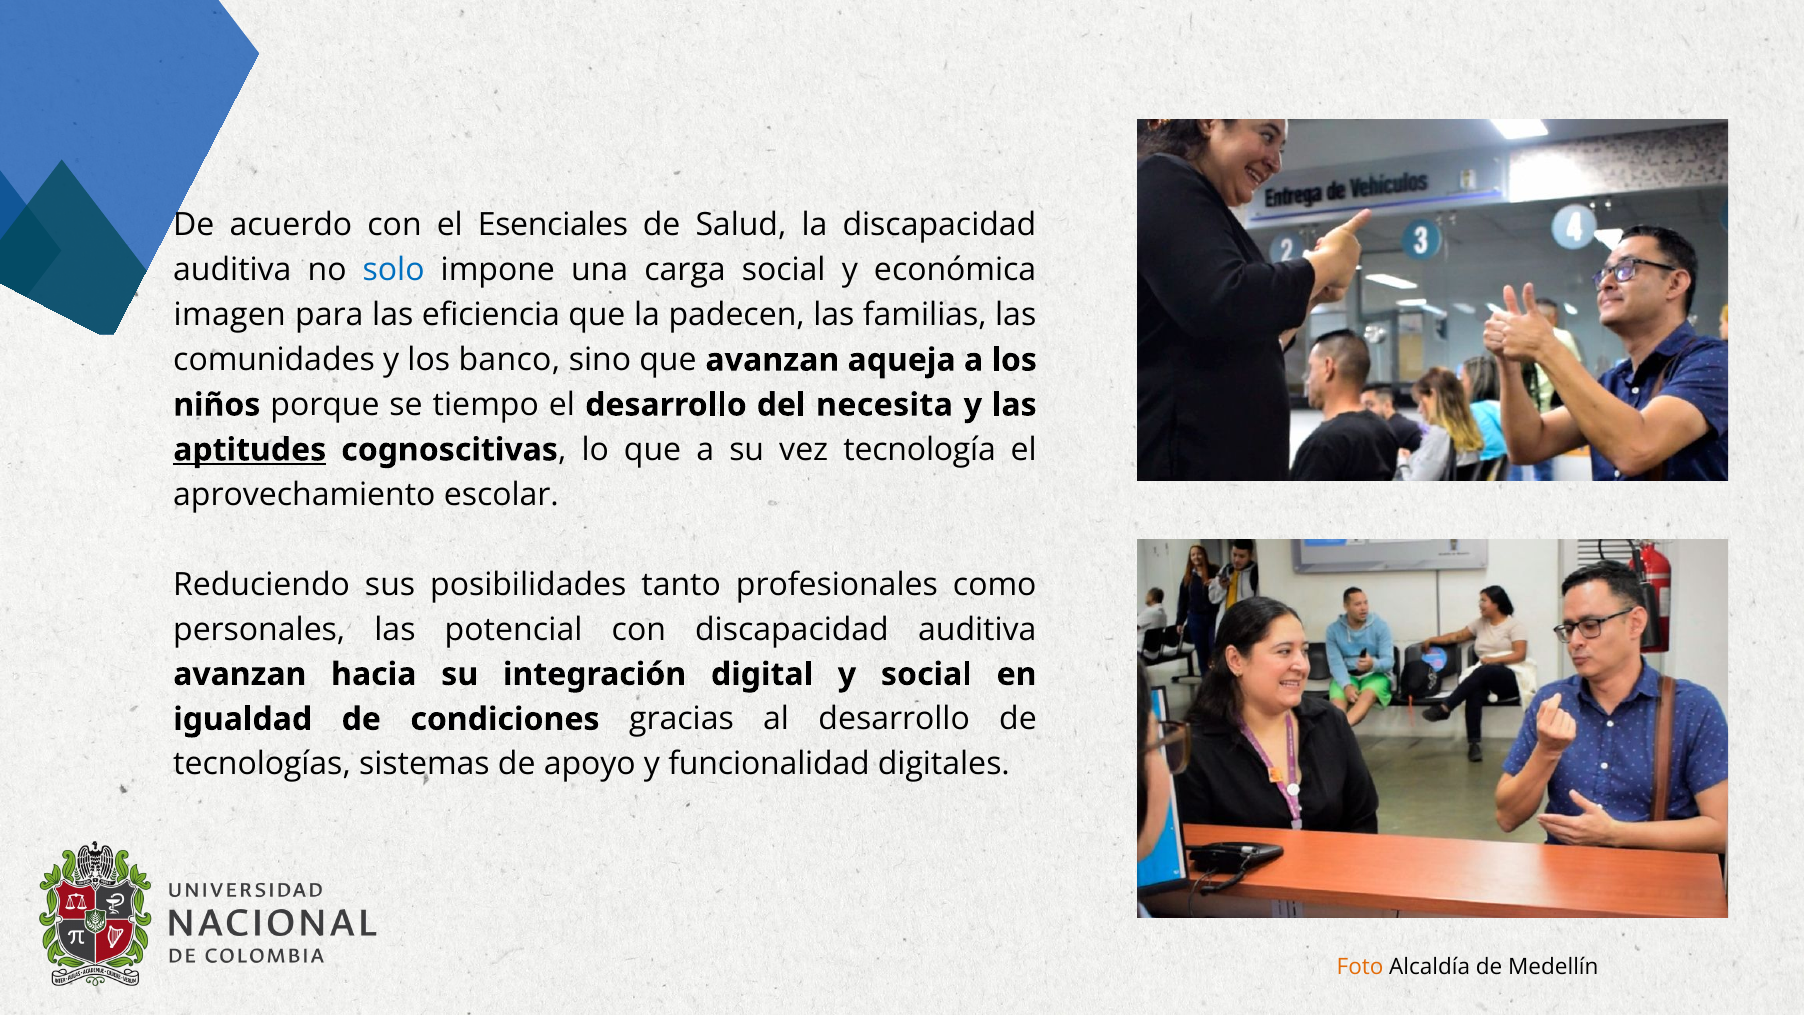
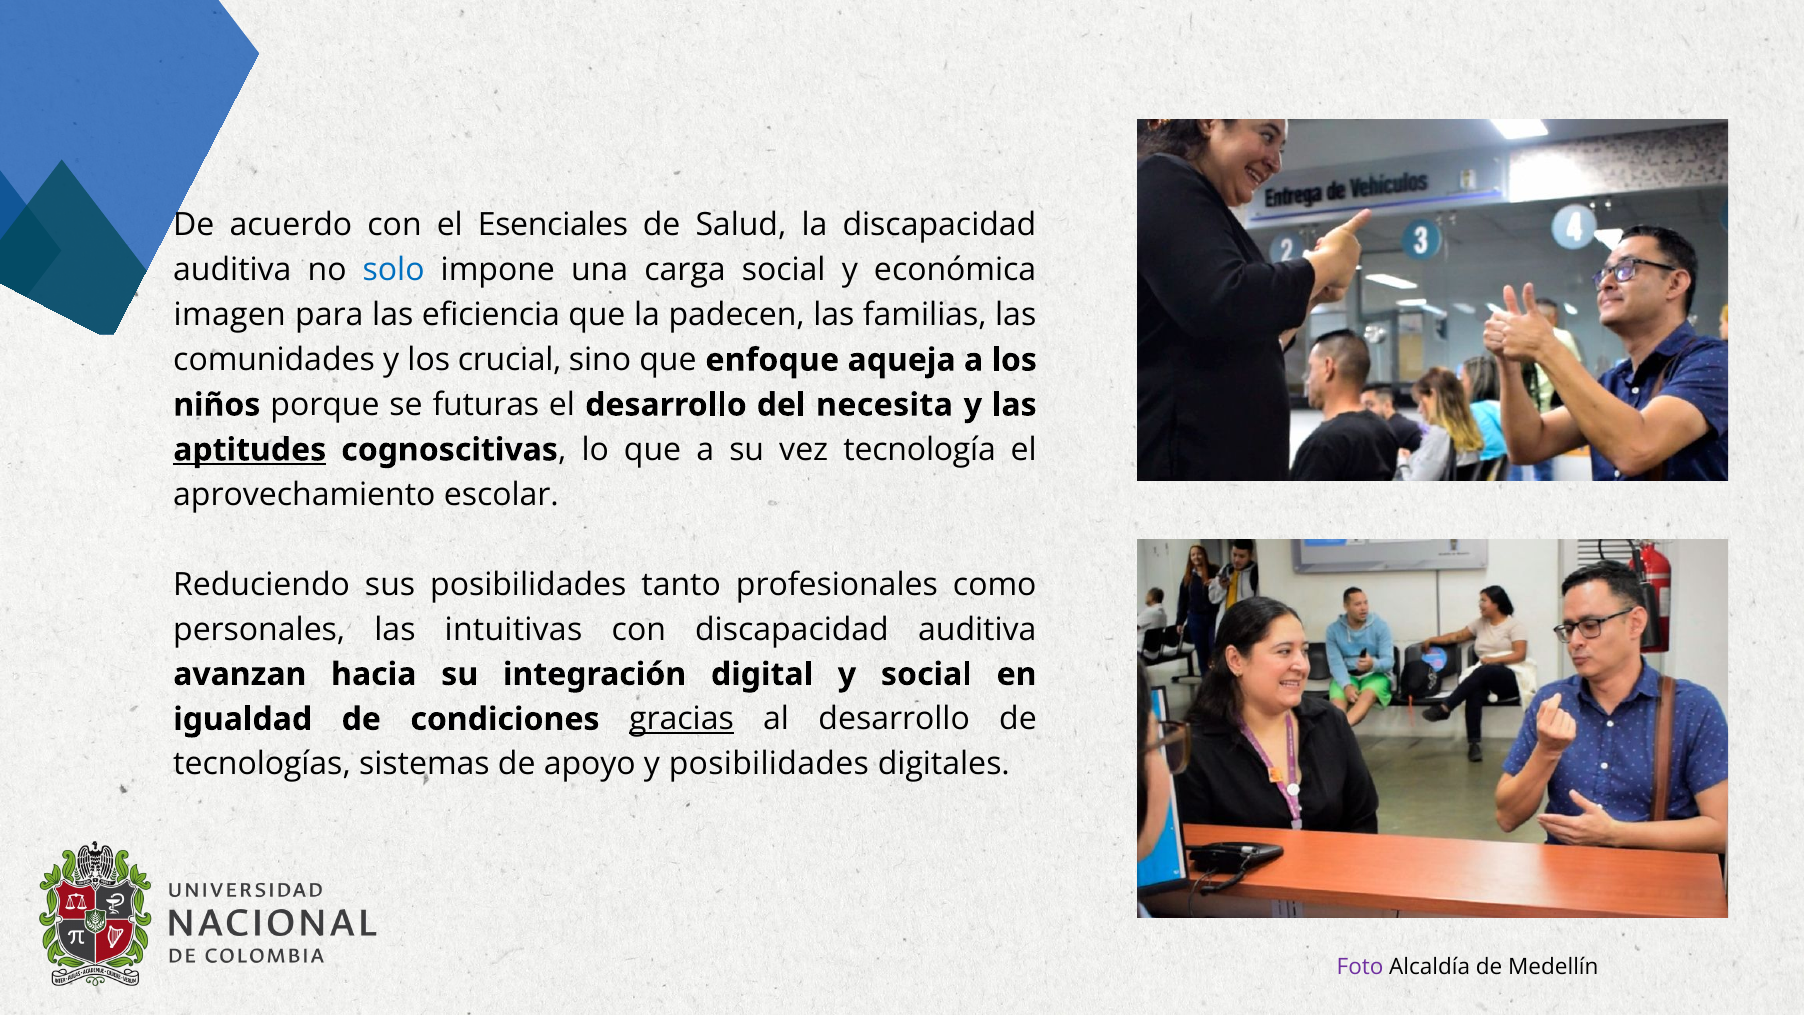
banco: banco -> crucial (510, 360)
que avanzan: avanzan -> enfoque (772, 360)
tiempo: tiempo -> futuras (486, 405)
potencial: potencial -> intuitivas (513, 629)
gracias underline: none -> present (682, 719)
y funcionalidad: funcionalidad -> posibilidades (769, 764)
Foto colour: orange -> purple (1360, 967)
